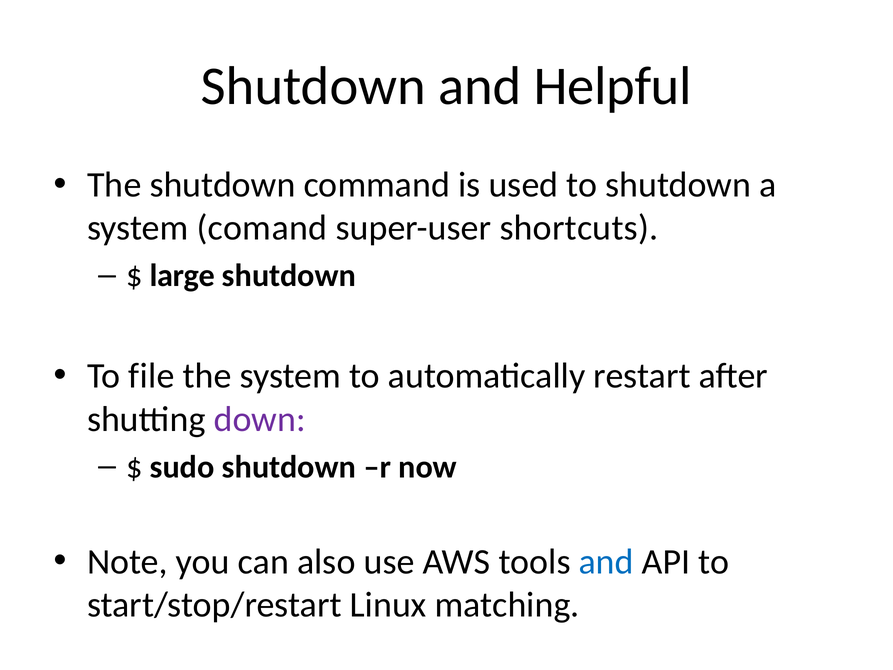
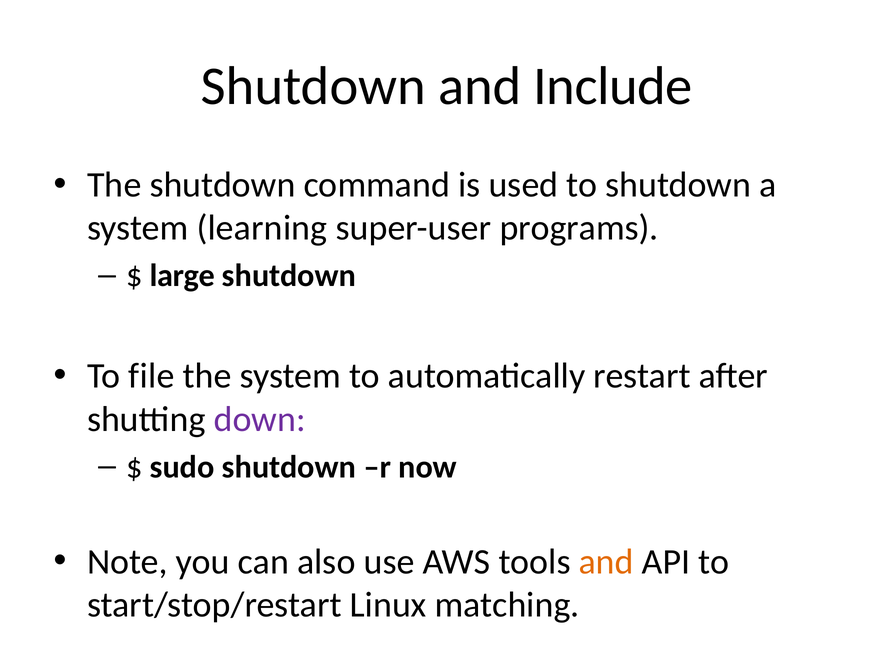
Helpful: Helpful -> Include (613, 86)
comand: comand -> learning (262, 228)
shortcuts: shortcuts -> programs (579, 228)
and colour: blue -> orange (606, 561)
